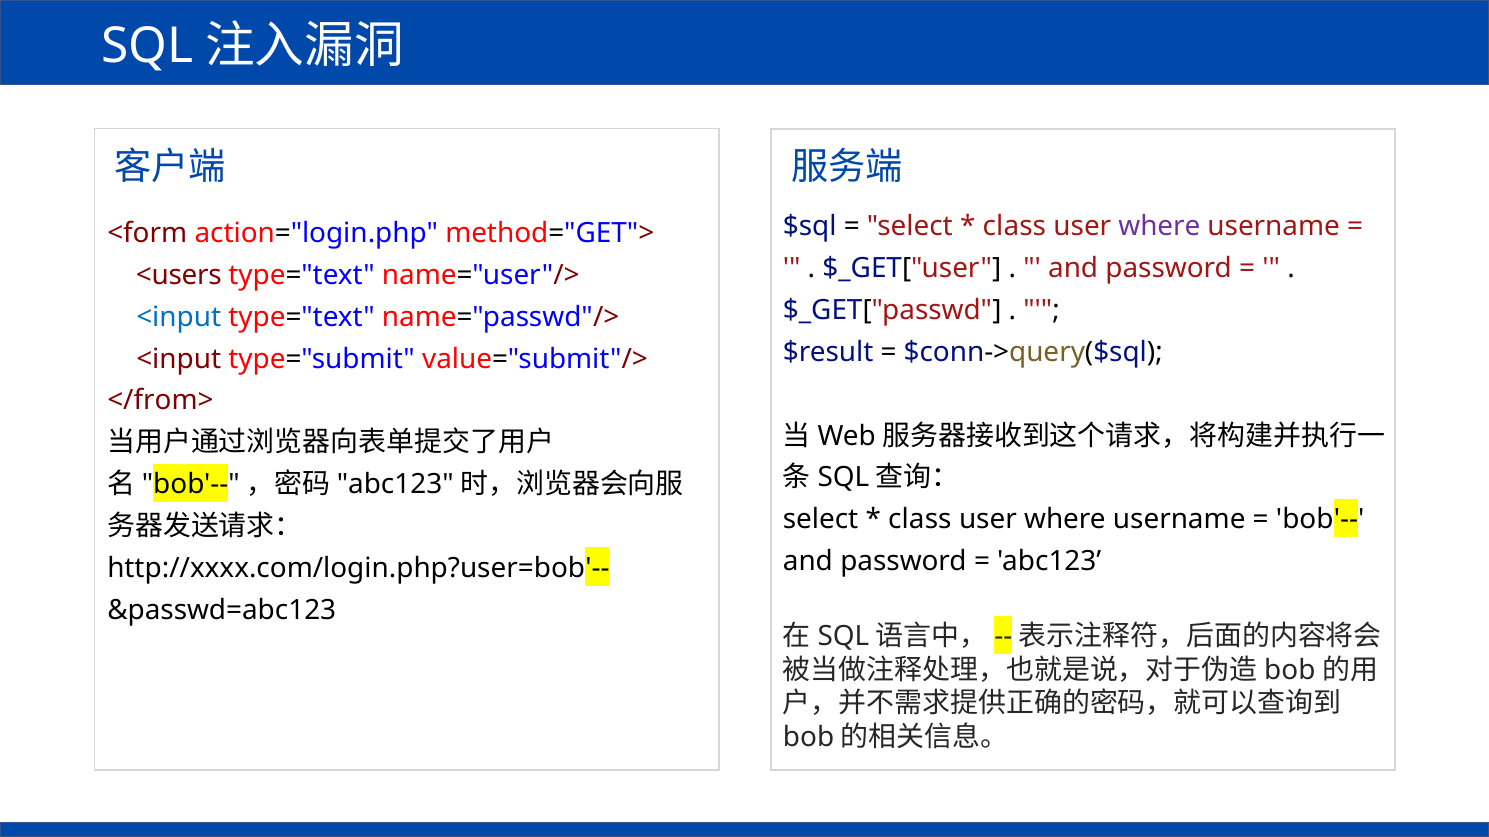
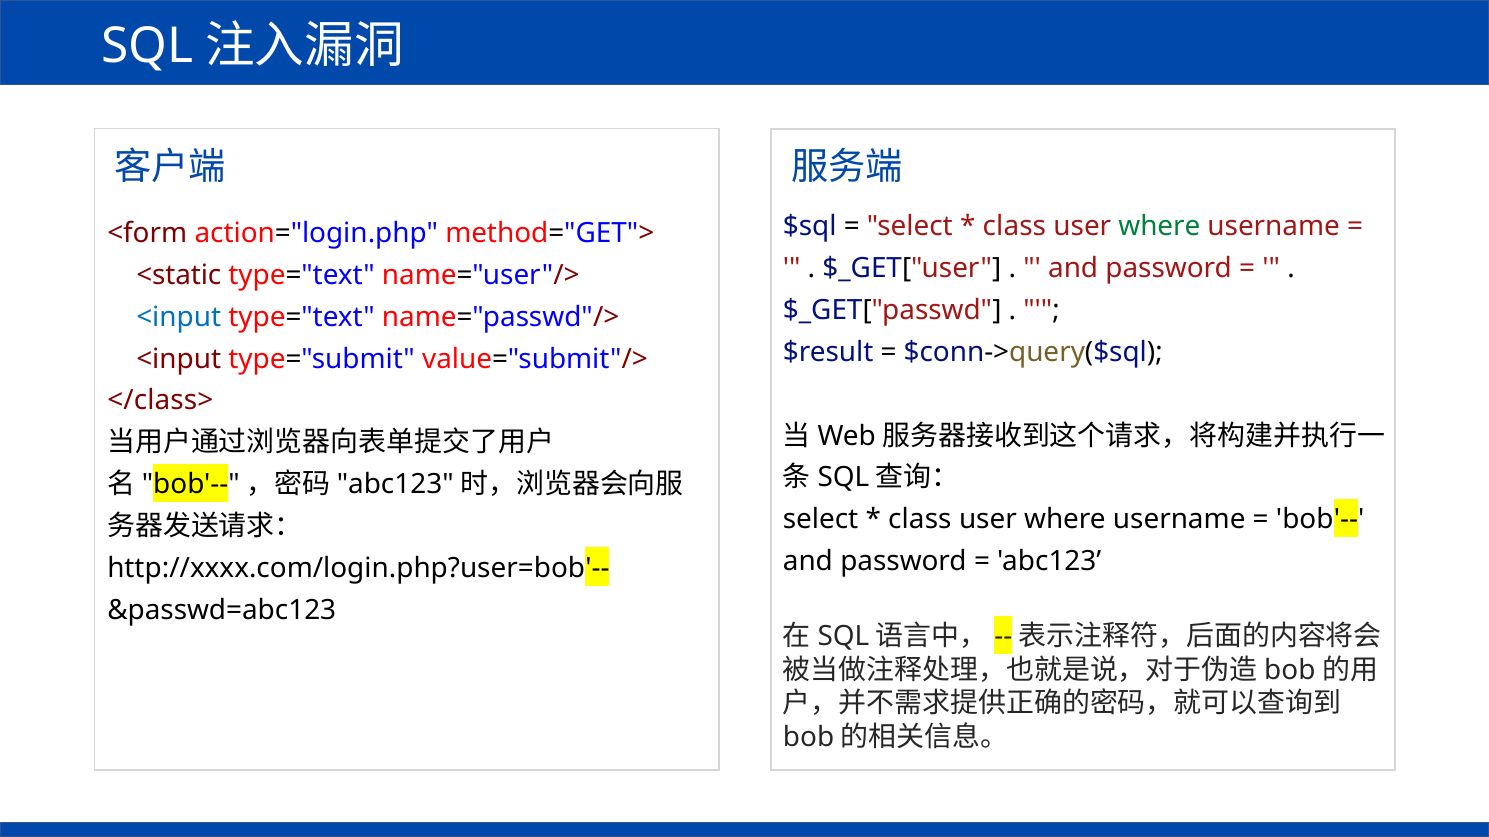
where colour: purple -> green (1159, 227)
<users: <users -> <static (179, 275)
</from>: </from> -> </class> (160, 401)
